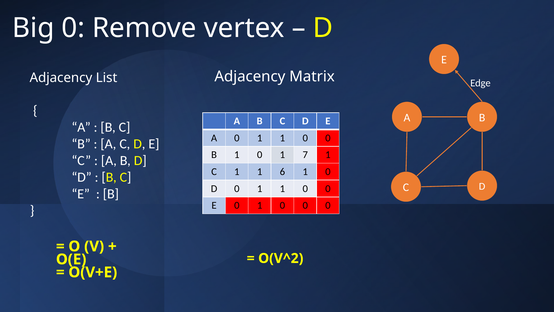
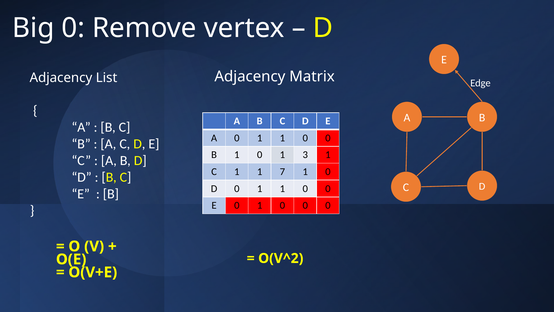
7: 7 -> 3 (305, 155)
6: 6 -> 7 (282, 172)
